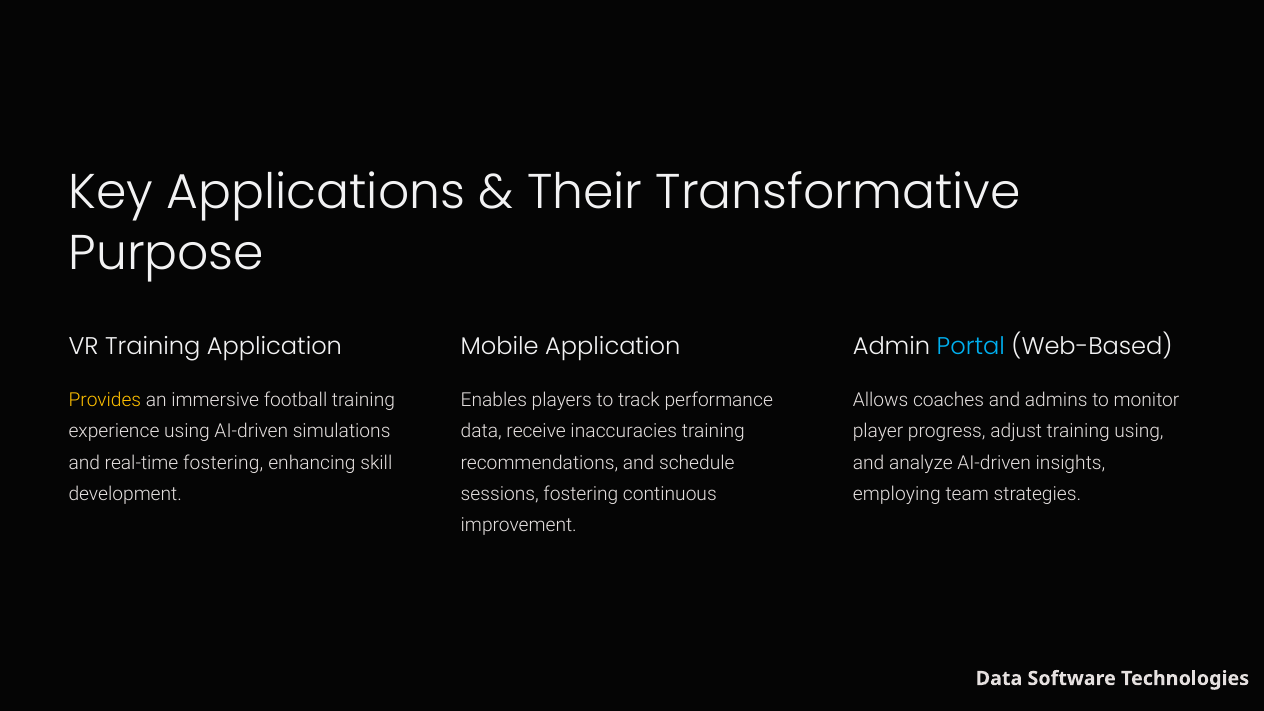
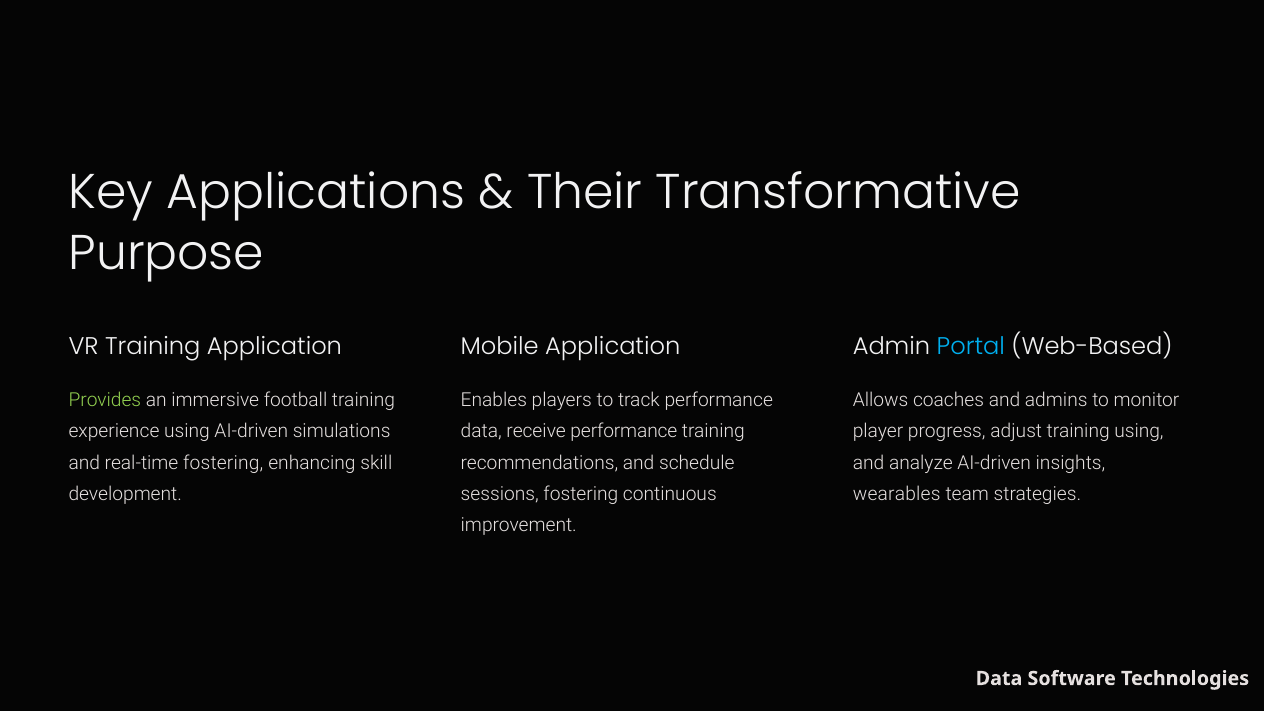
Provides colour: yellow -> light green (105, 400)
receive inaccuracies: inaccuracies -> performance (624, 431)
employing: employing -> wearables (897, 494)
